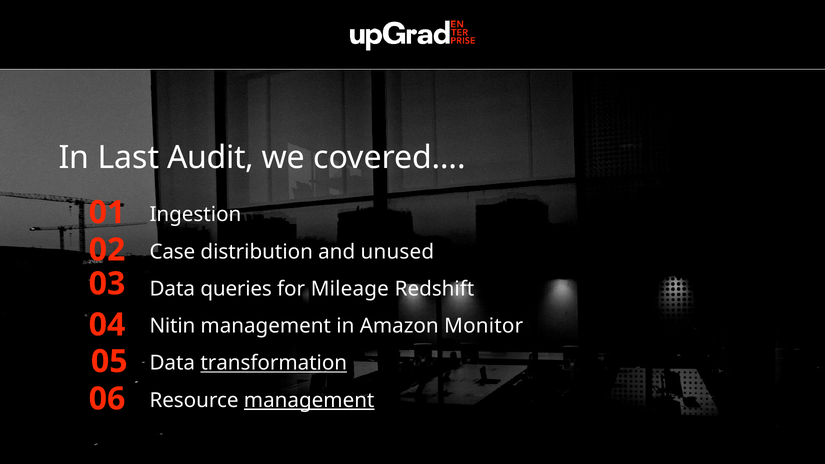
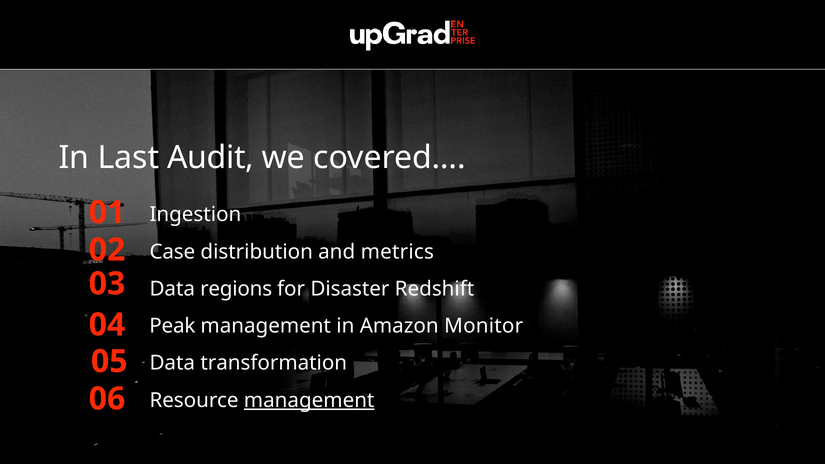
unused: unused -> metrics (397, 252)
queries: queries -> regions (236, 289)
Mileage: Mileage -> Disaster (350, 289)
Nitin: Nitin -> Peak (172, 326)
transformation underline: present -> none (274, 363)
